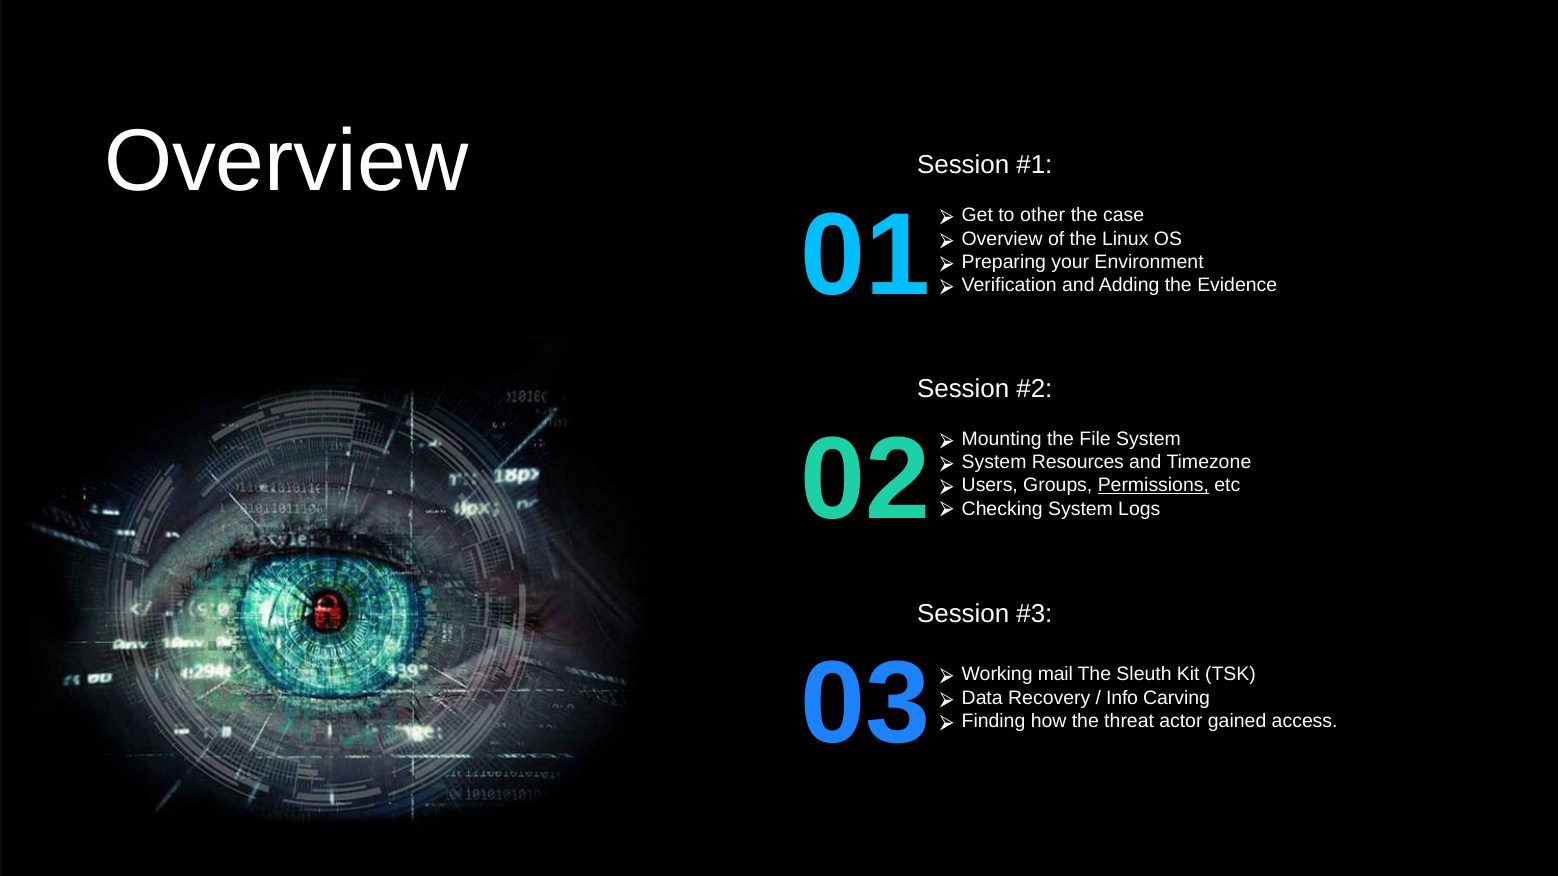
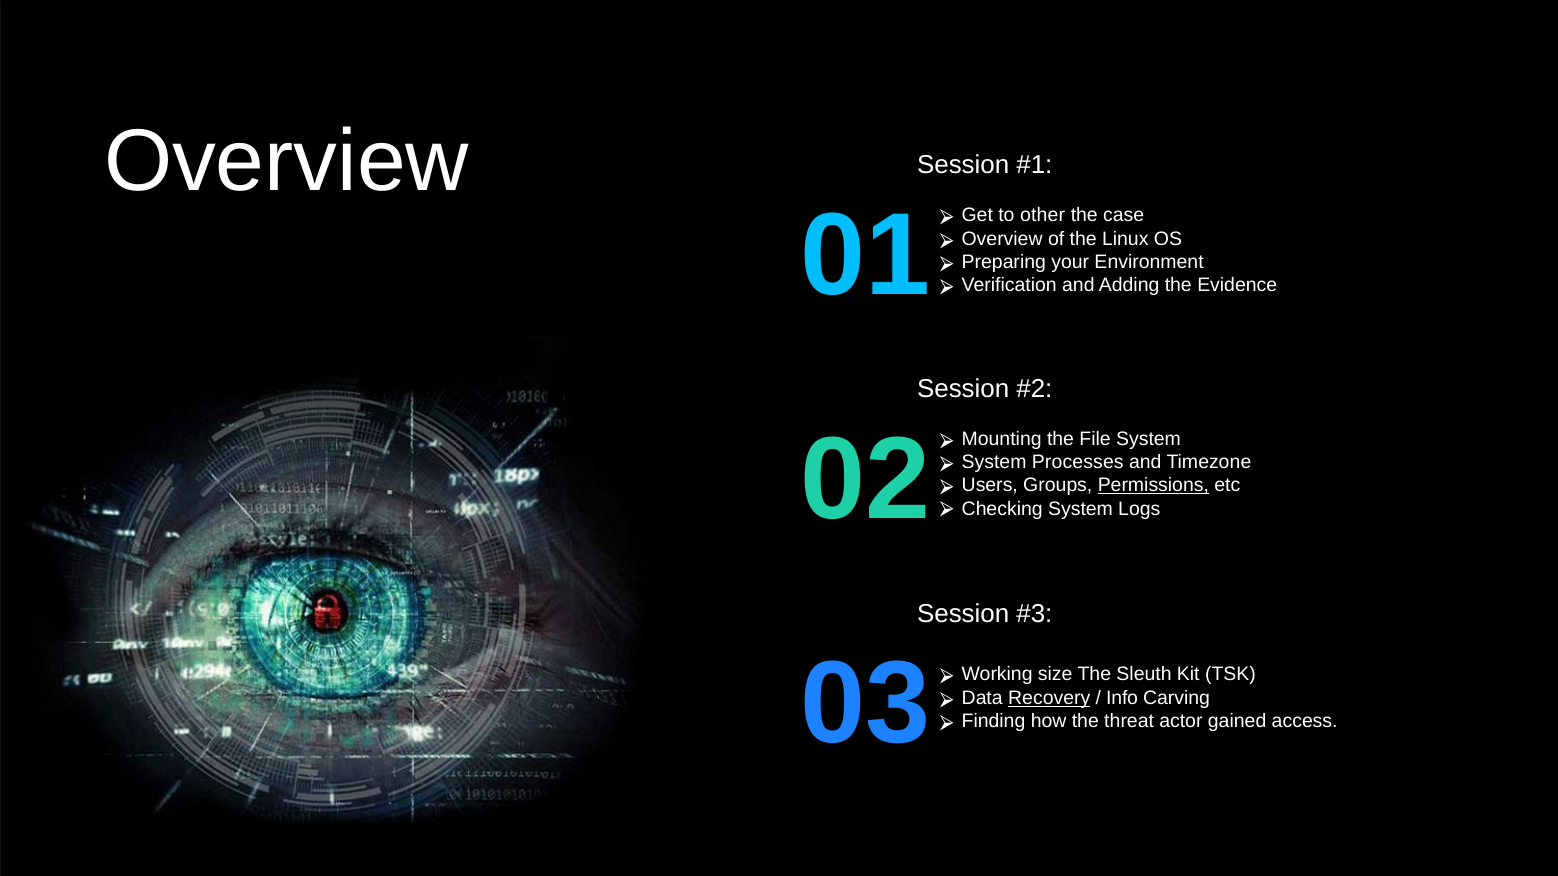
Resources: Resources -> Processes (1078, 462)
mail: mail -> size (1055, 675)
Recovery underline: none -> present (1049, 698)
